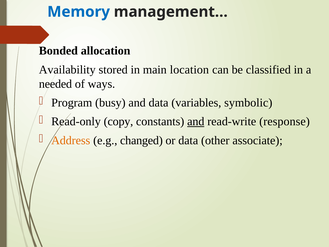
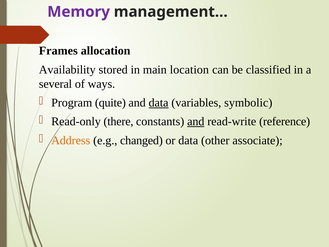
Memory colour: blue -> purple (79, 12)
Bonded: Bonded -> Frames (58, 51)
needed: needed -> several (55, 84)
busy: busy -> quite (110, 103)
data underline: none -> present (159, 103)
copy: copy -> there (118, 121)
response: response -> reference (285, 121)
